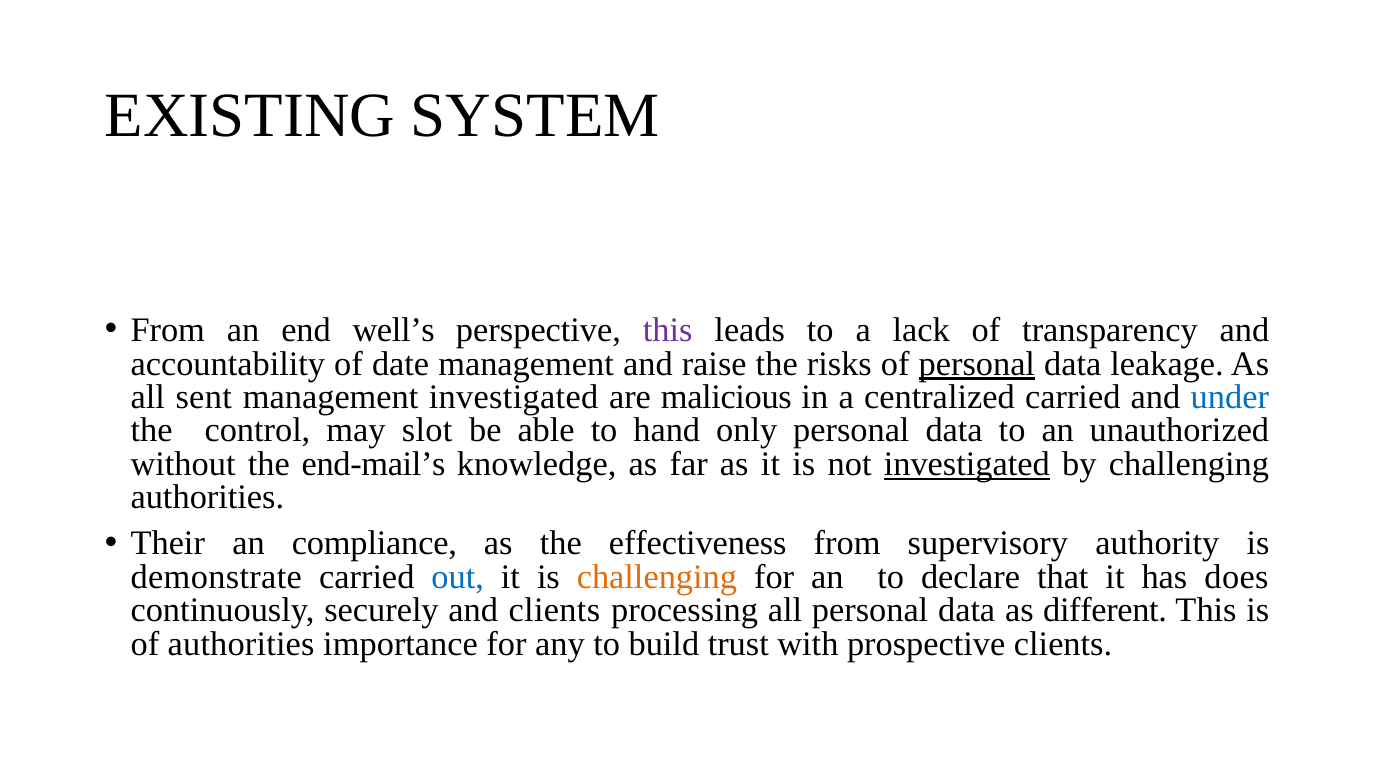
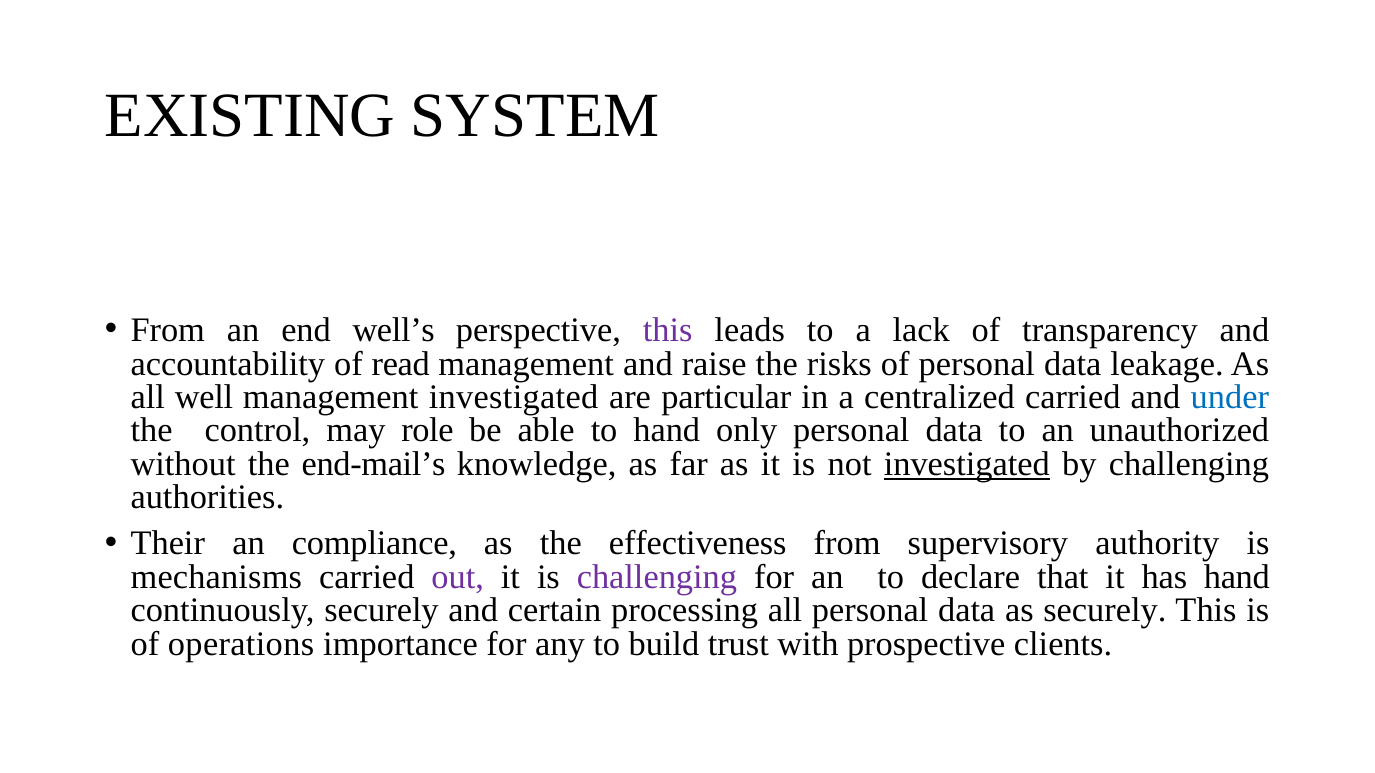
date: date -> read (401, 364)
personal underline: present -> none (977, 364)
sent: sent -> well (204, 397)
malicious: malicious -> particular (726, 397)
slot: slot -> role (427, 431)
demonstrate: demonstrate -> mechanisms (216, 577)
out colour: blue -> purple (458, 577)
challenging colour: orange -> purple (657, 577)
has does: does -> hand (1237, 577)
and clients: clients -> certain (555, 611)
as different: different -> securely (1105, 611)
of authorities: authorities -> operations (241, 644)
